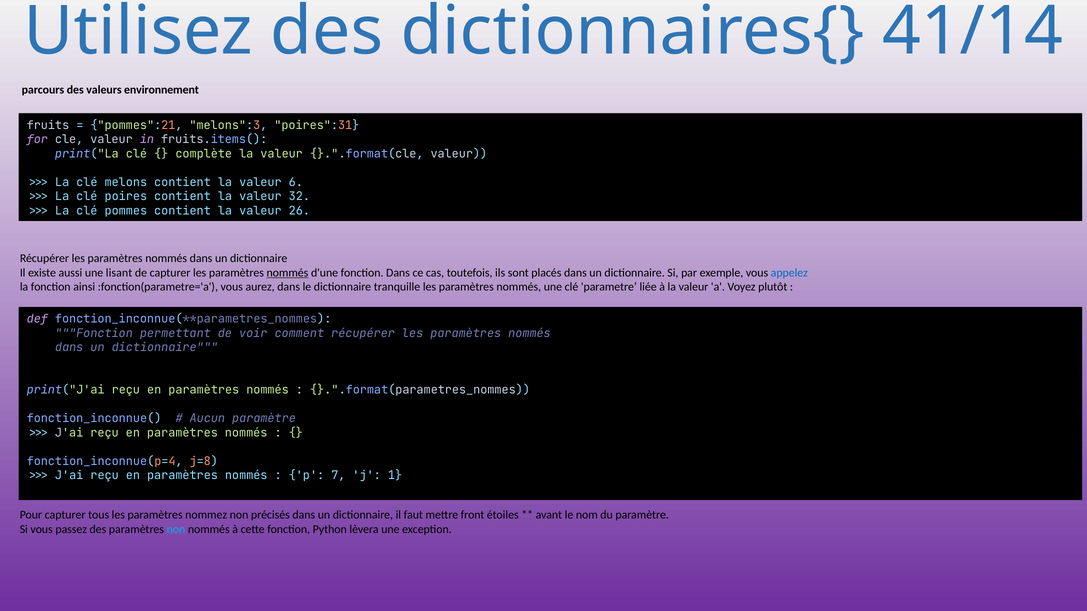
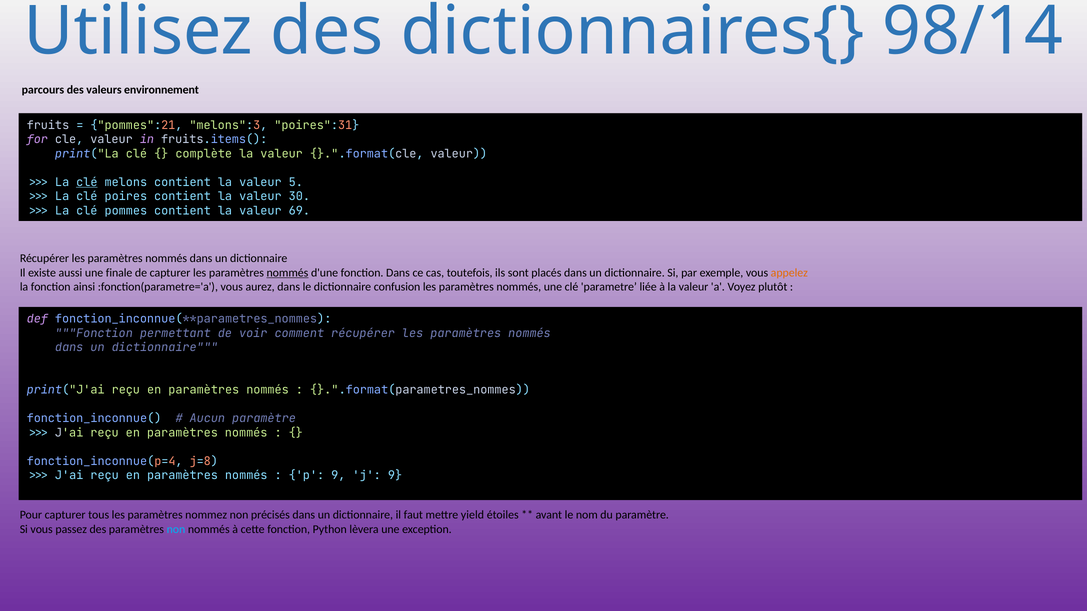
41/14: 41/14 -> 98/14 (973, 31)
clé underline: none -> present (87, 182)
6: 6 -> 5 (296, 182)
32: 32 -> 30 (299, 197)
26: 26 -> 69 (299, 211)
lisant: lisant -> finale (119, 273)
appelez colour: blue -> orange (789, 273)
tranquille: tranquille -> confusion (397, 287)
p 7: 7 -> 9 (338, 476)
j 1: 1 -> 9 (395, 476)
front: front -> yield (472, 515)
